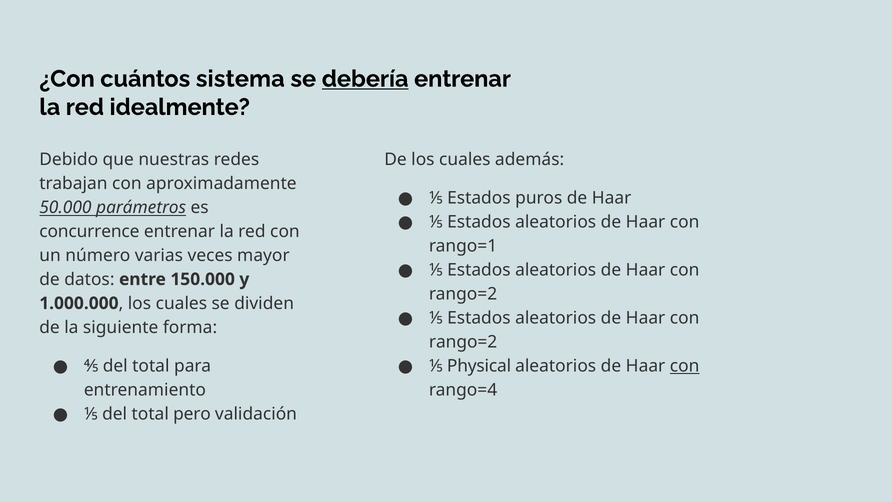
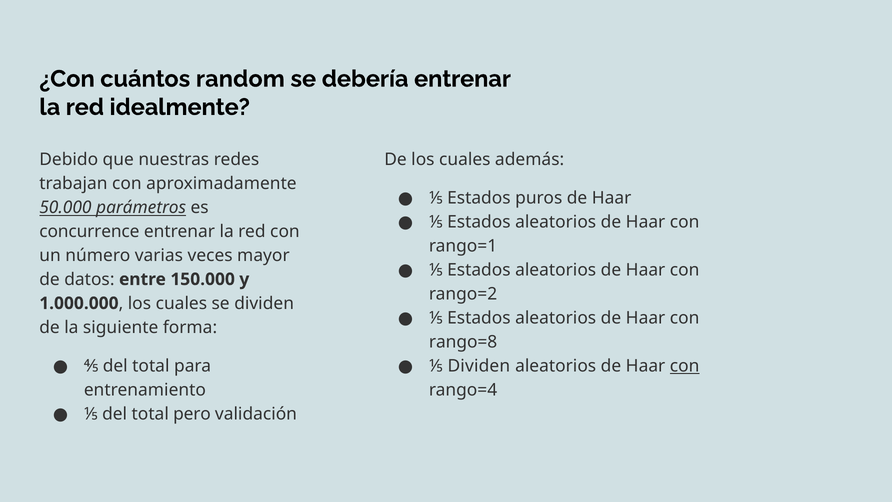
sistema: sistema -> random (240, 79)
debería underline: present -> none (365, 79)
rango=2: rango=2 -> rango=8 (463, 342)
⅕ Physical: Physical -> Dividen (479, 366)
